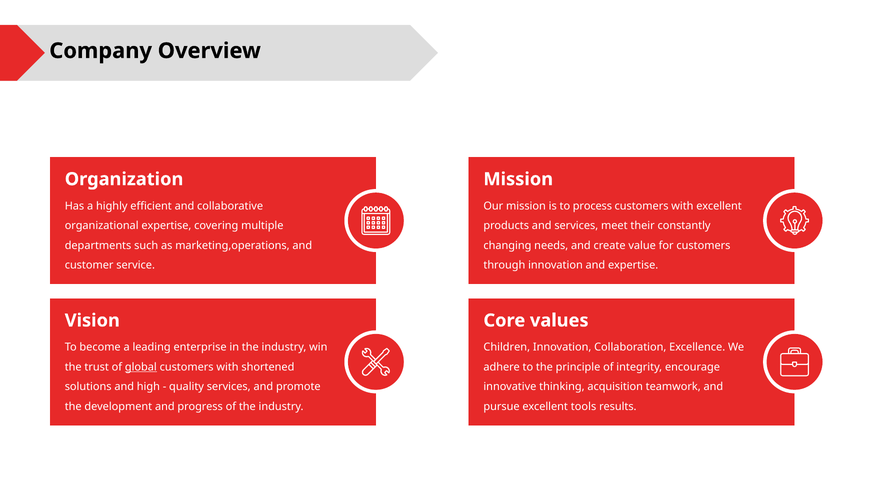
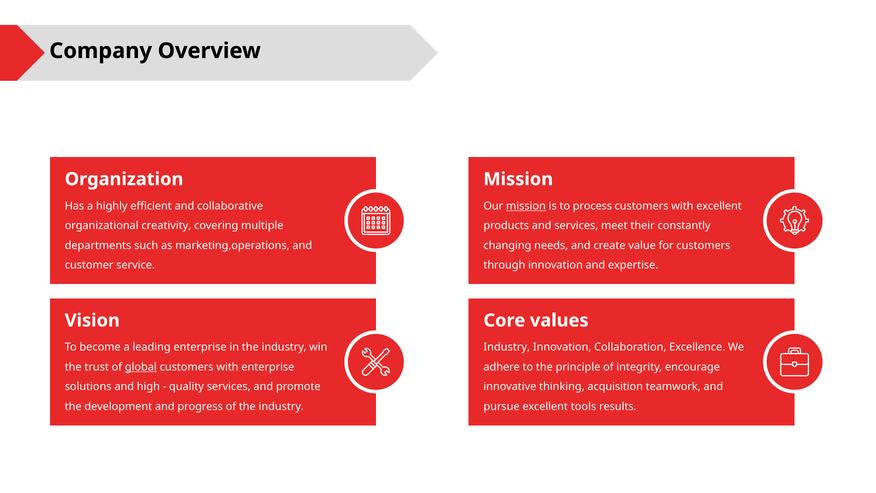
mission underline: none -> present (526, 206)
organizational expertise: expertise -> creativity (166, 226)
Children: Children -> Industry (507, 347)
with shortened: shortened -> enterprise (268, 367)
